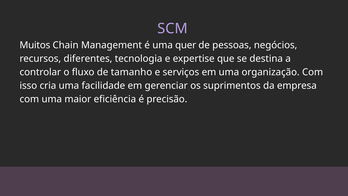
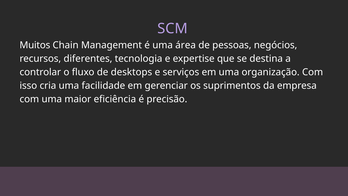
quer: quer -> área (186, 45)
tamanho: tamanho -> desktops (131, 72)
